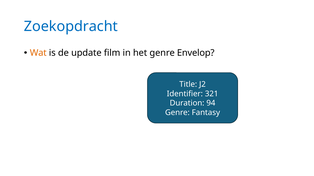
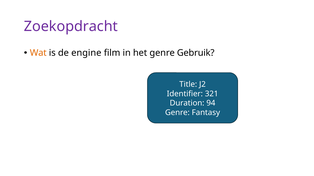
Zoekopdracht colour: blue -> purple (71, 26)
update: update -> engine (86, 53)
Envelop: Envelop -> Gebruik (196, 53)
